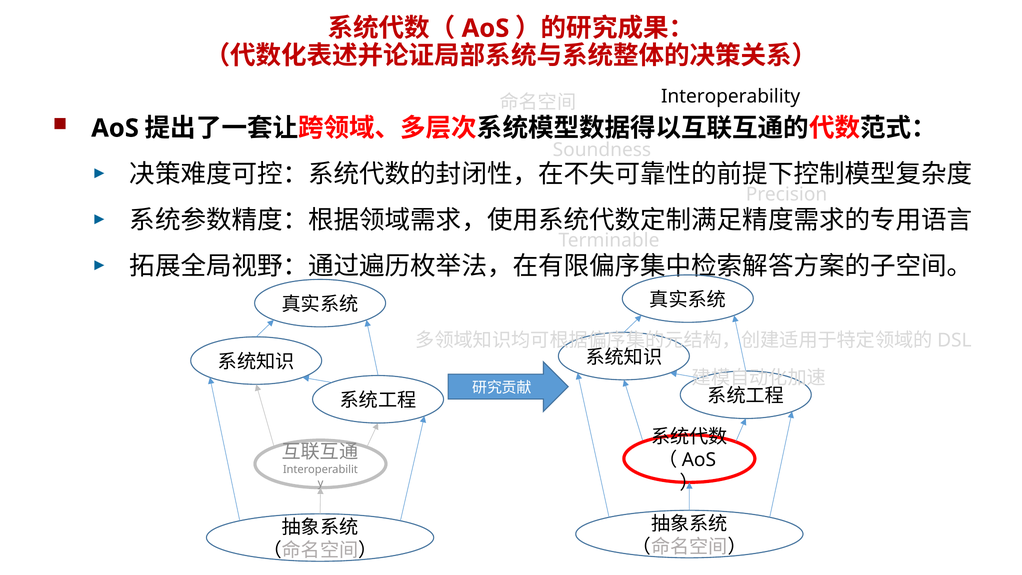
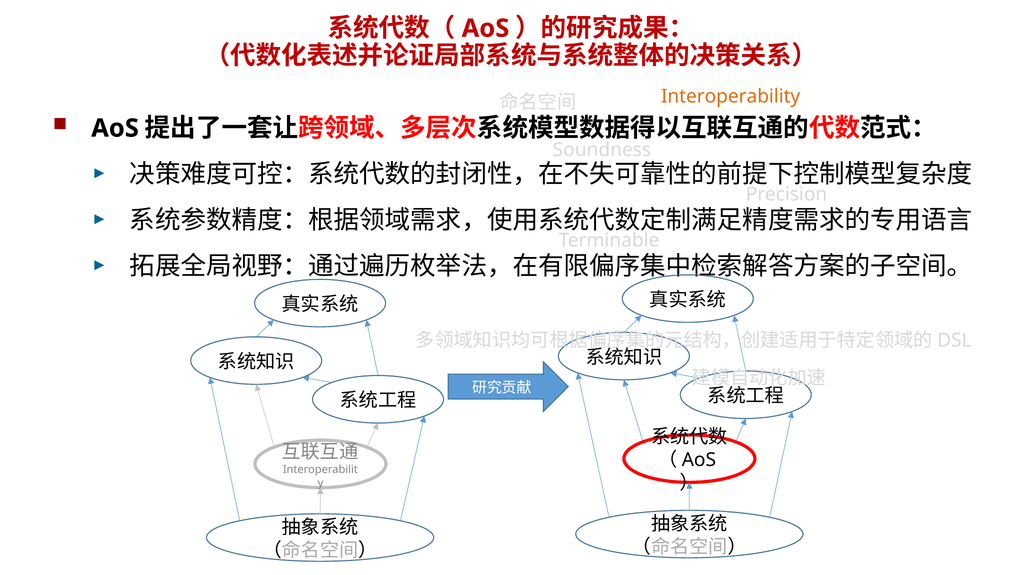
Interoperability colour: black -> orange (731, 96)
